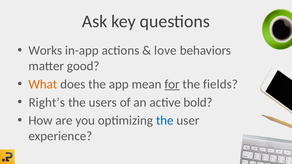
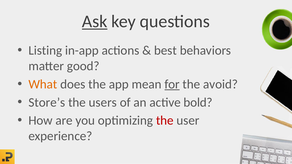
Ask underline: none -> present (95, 22)
Works: Works -> Listing (45, 51)
love: love -> best (165, 51)
fields: fields -> avoid (221, 84)
Right’s: Right’s -> Store’s (47, 103)
the colour: blue -> red (165, 121)
